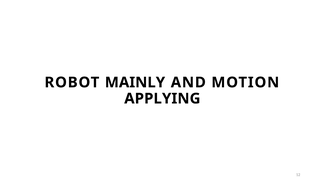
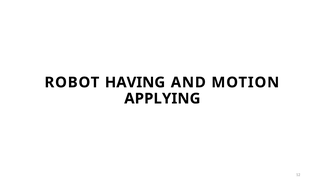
MAINLY: MAINLY -> HAVING (135, 82)
